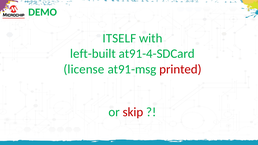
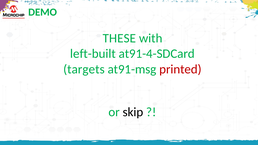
ITSELF: ITSELF -> THESE (119, 38)
license: license -> targets (84, 69)
skip colour: red -> black (133, 112)
